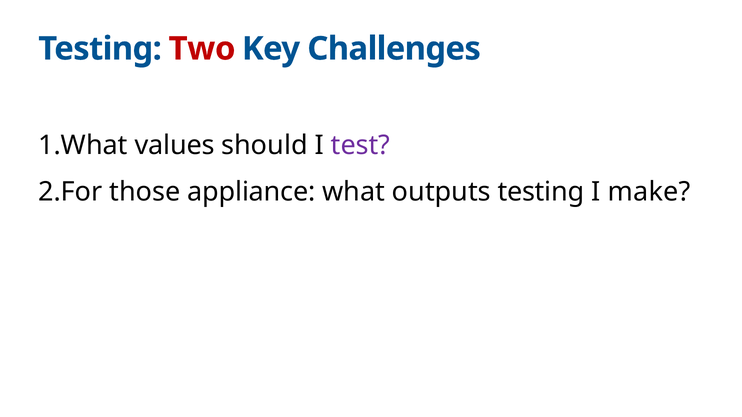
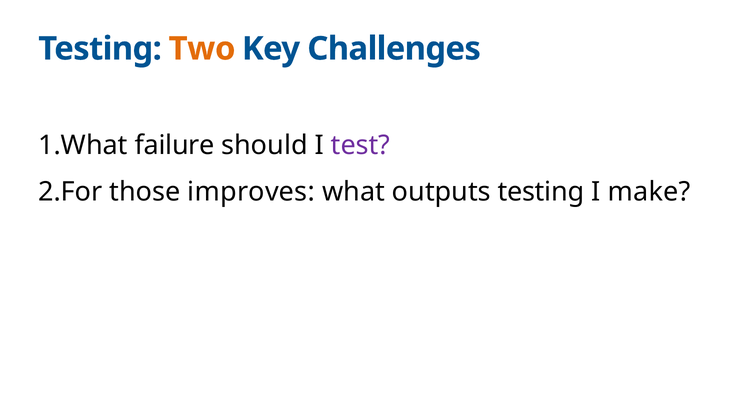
Two colour: red -> orange (202, 49)
values: values -> failure (175, 145)
appliance: appliance -> improves (251, 192)
